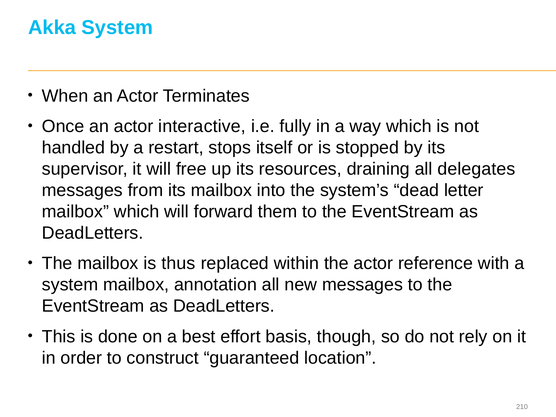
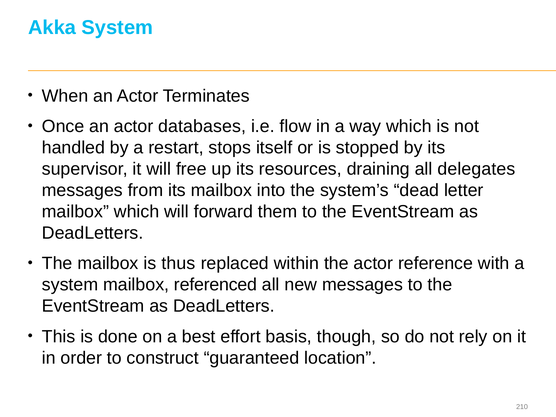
interactive: interactive -> databases (202, 126)
fully: fully -> flow (295, 126)
annotation: annotation -> referenced (216, 285)
